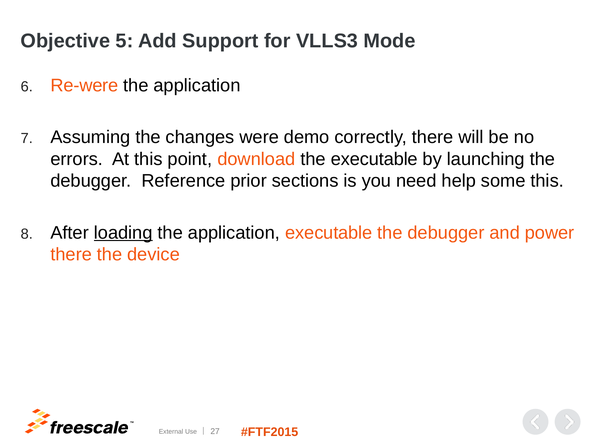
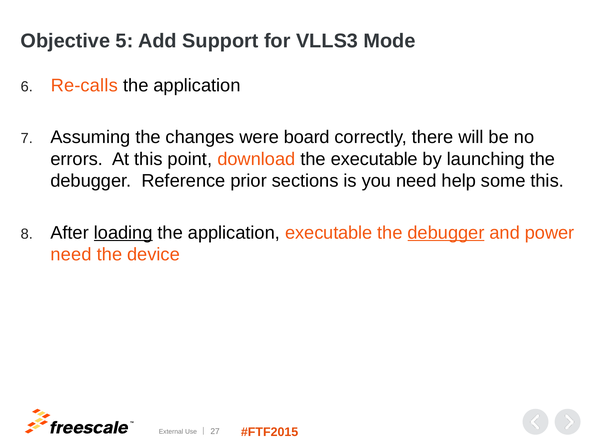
Re-were: Re-were -> Re-calls (84, 85)
demo: demo -> board (307, 137)
debugger underline: none -> present (446, 233)
there: there -> need (71, 254)
